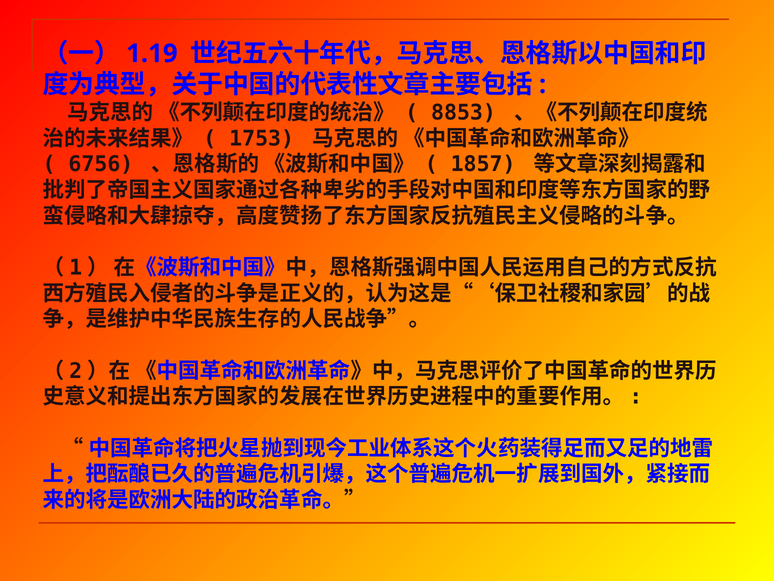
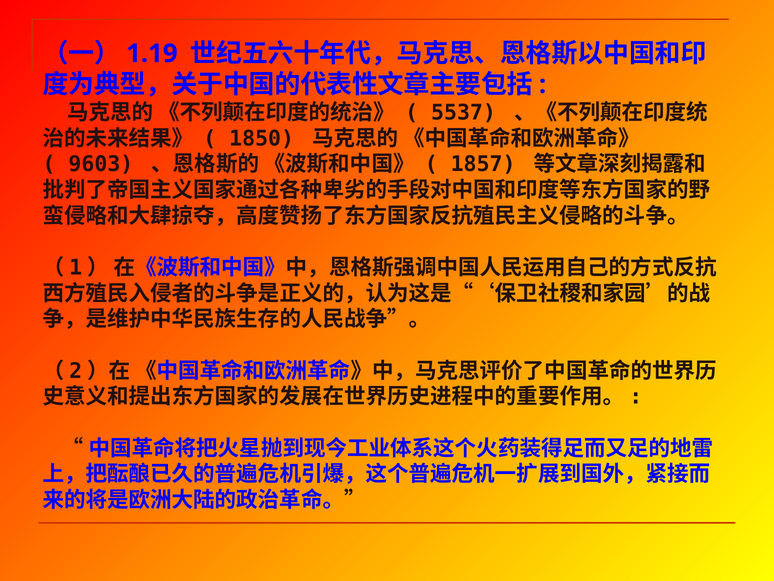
8853: 8853 -> 5537 (463, 113)
1753: 1753 -> 1850 (262, 138)
6756: 6756 -> 9603 (101, 164)
